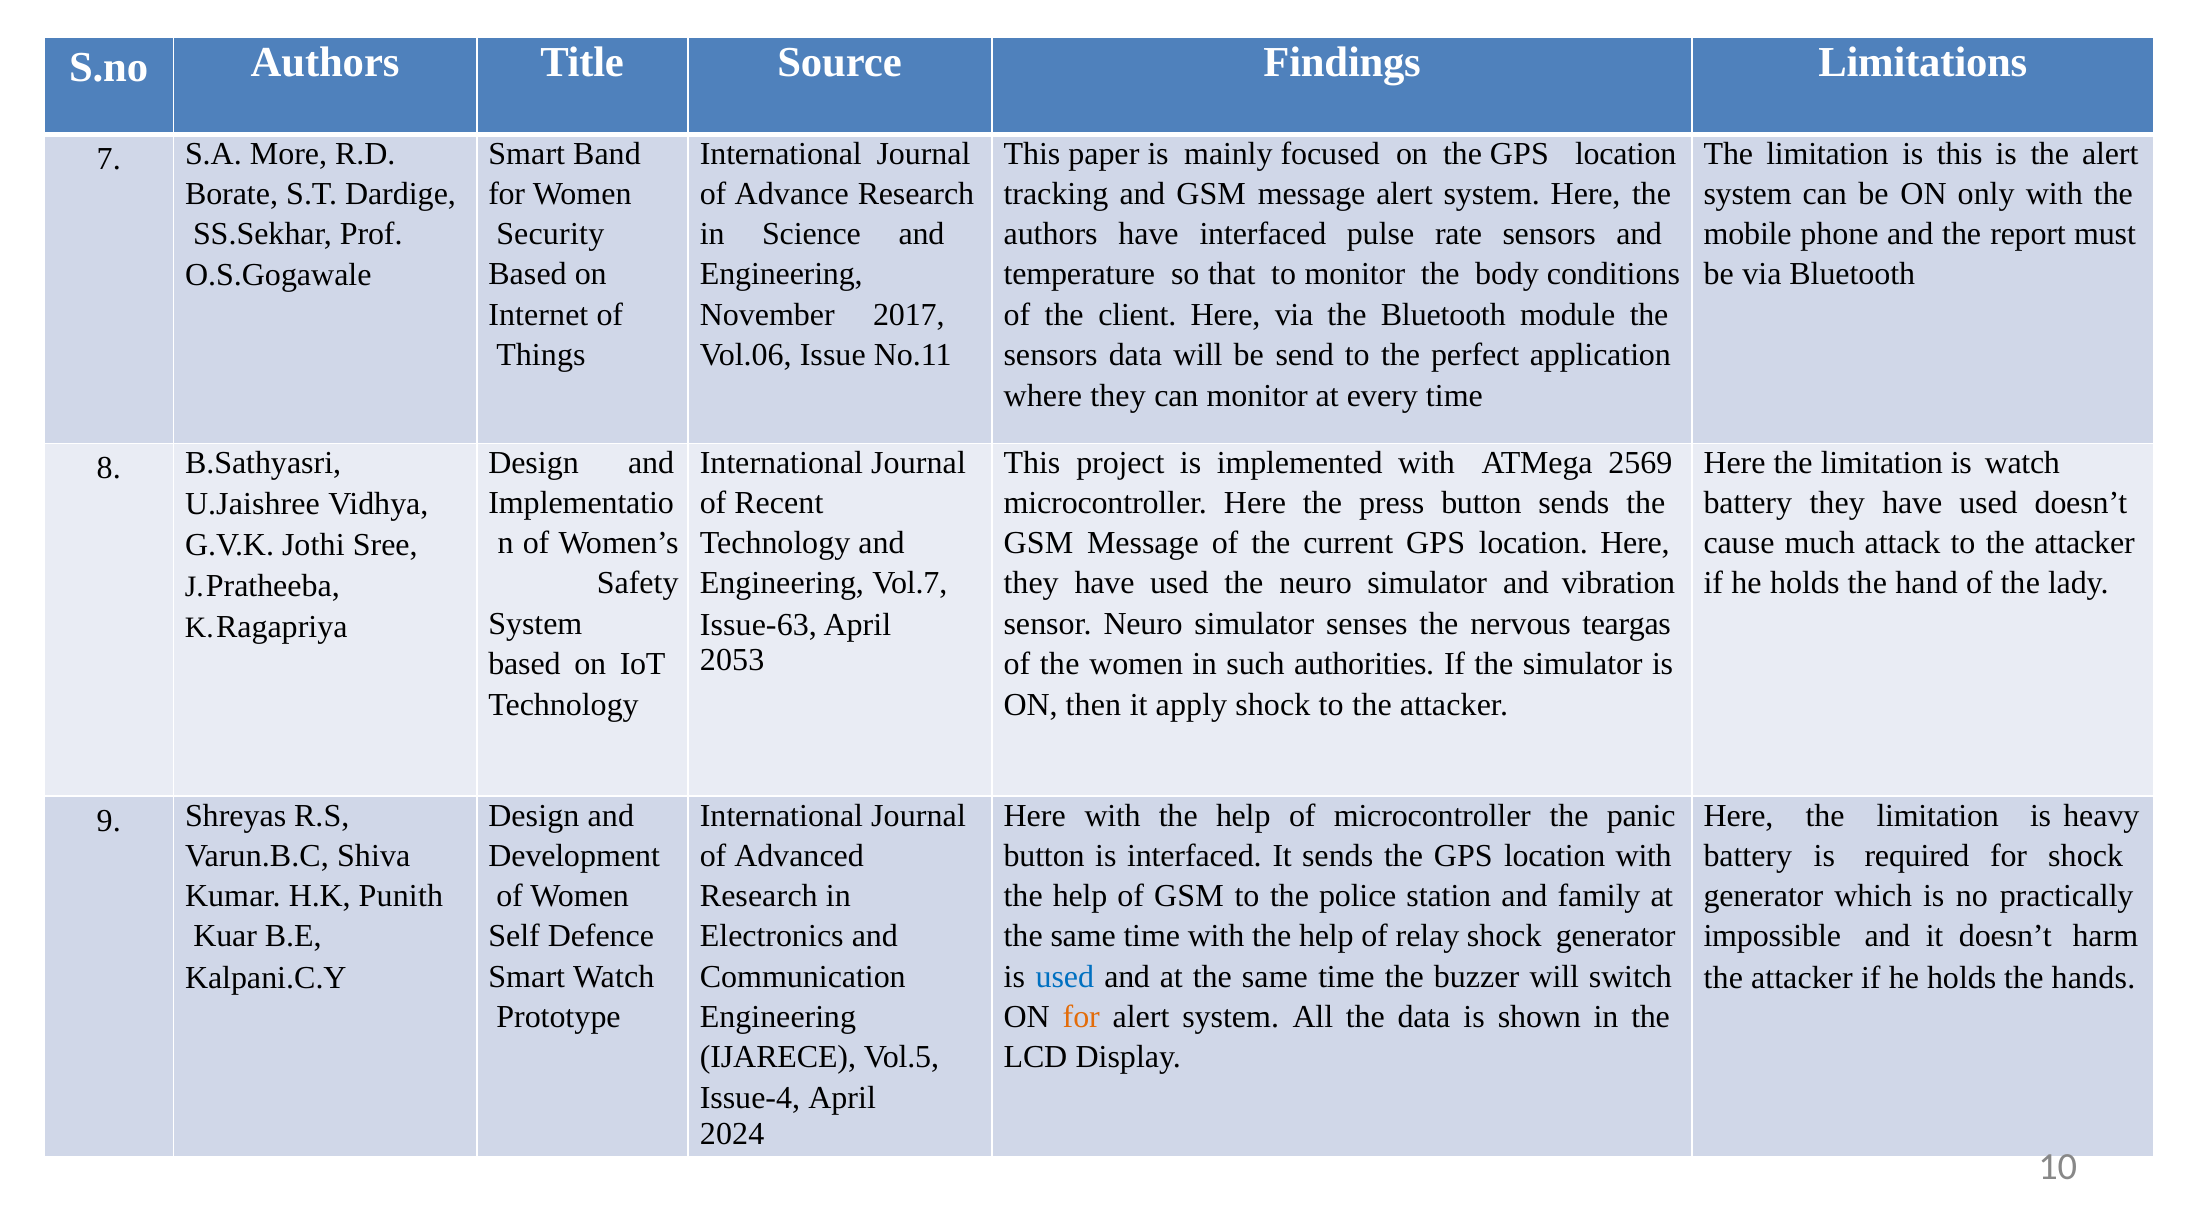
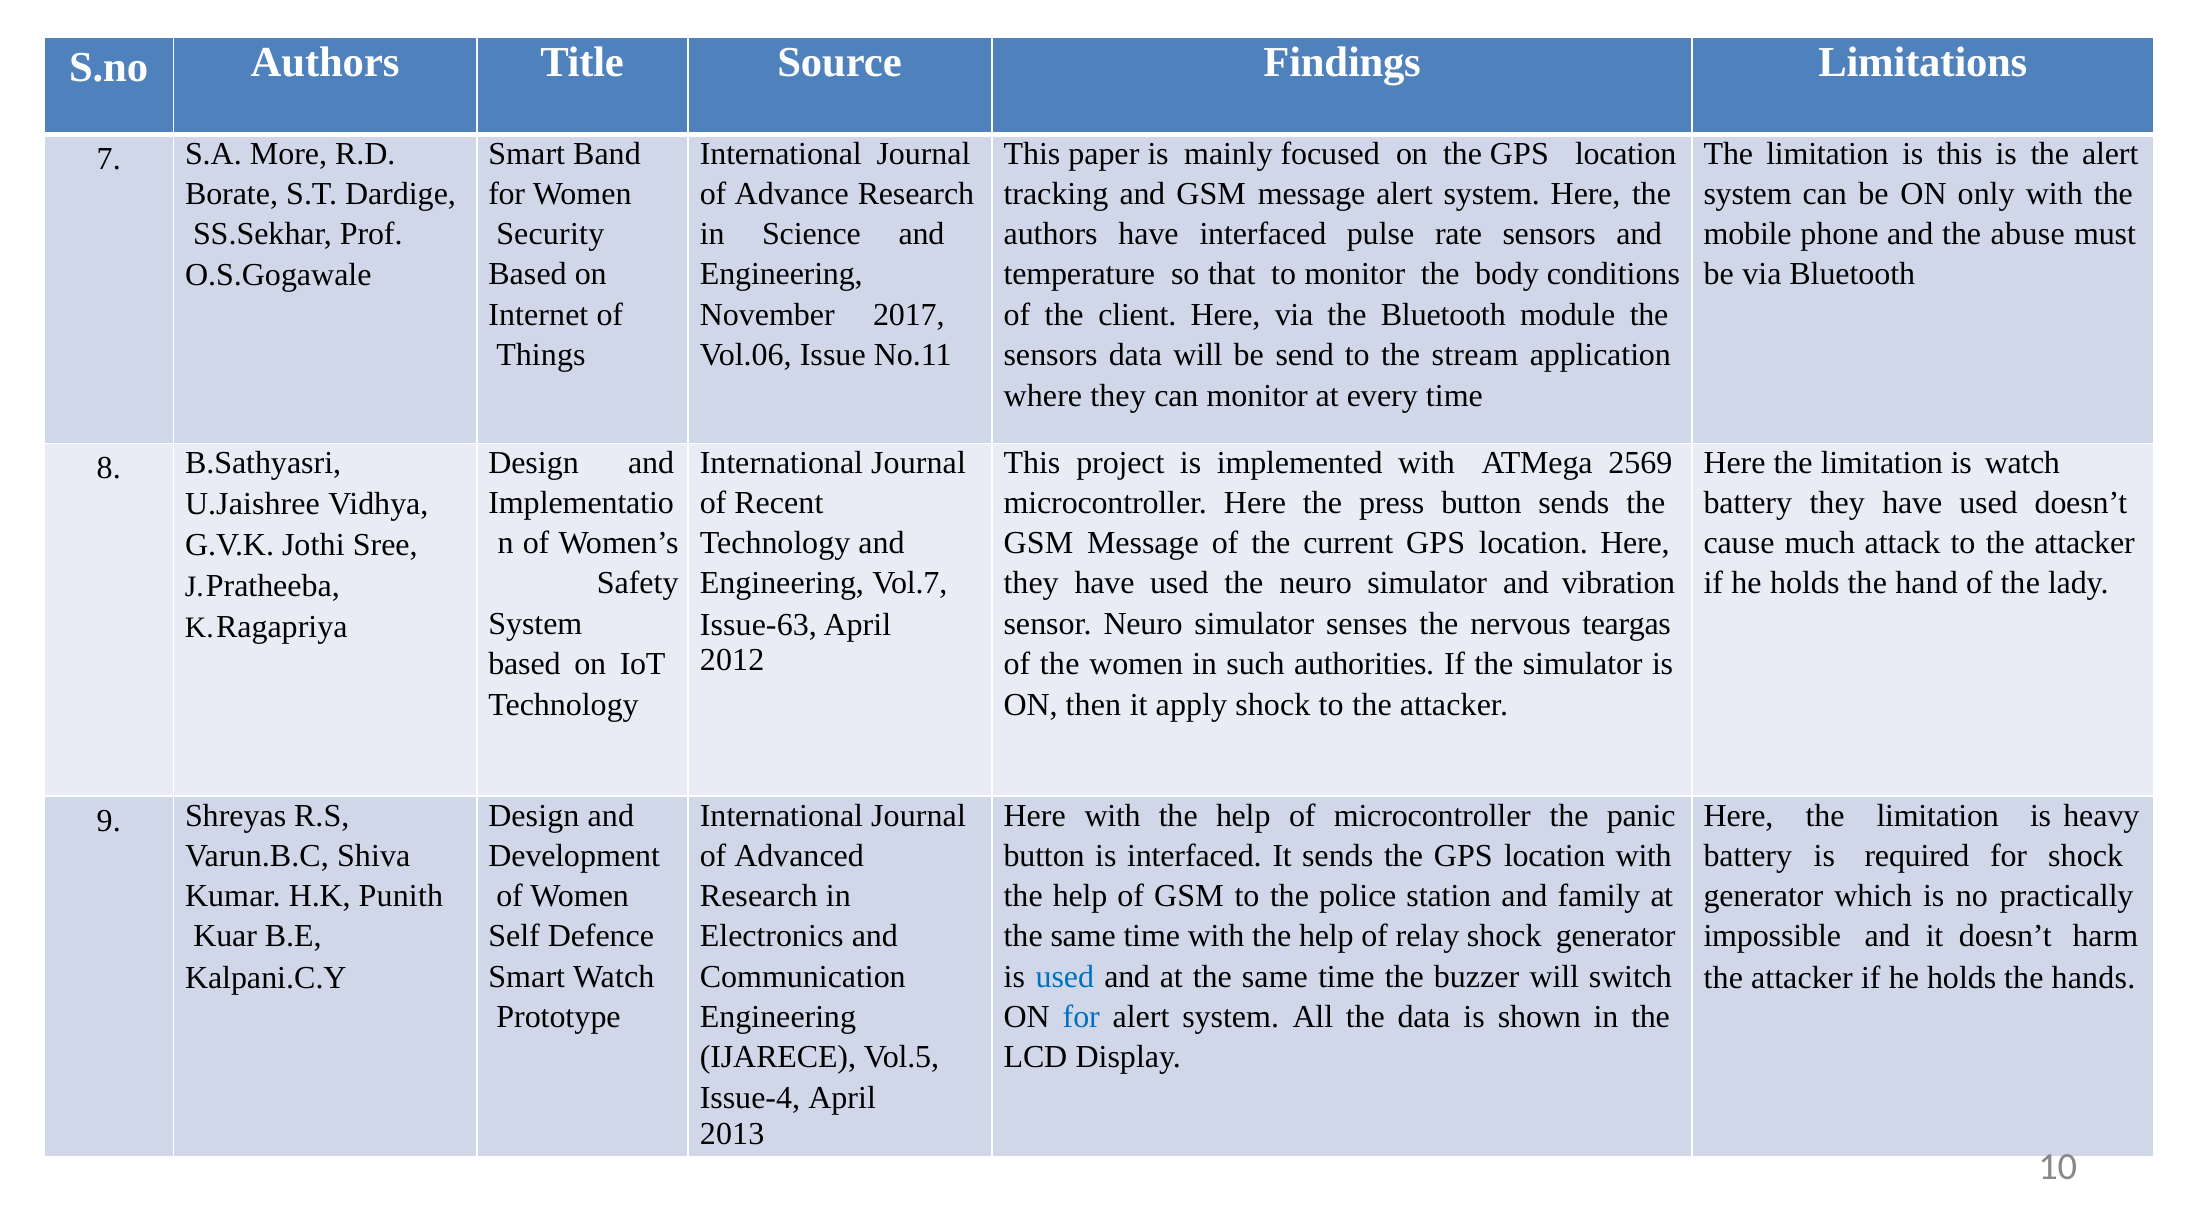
report: report -> abuse (2028, 234)
perfect: perfect -> stream (1475, 355)
2053: 2053 -> 2012 (732, 660)
for colour: orange -> blue (1081, 1017)
2024: 2024 -> 2013 (732, 1134)
